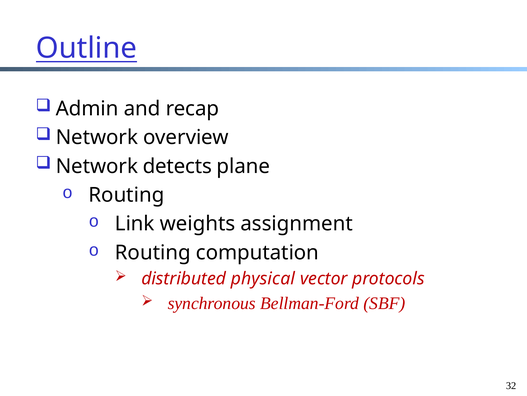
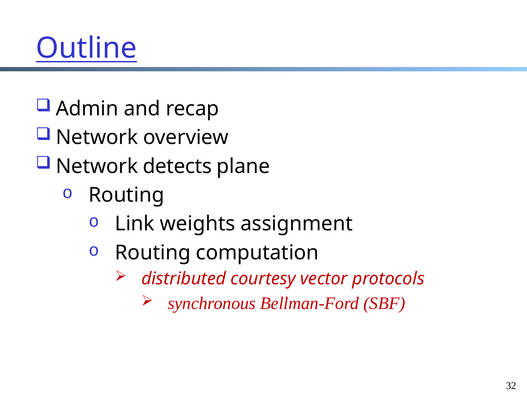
physical: physical -> courtesy (263, 278)
